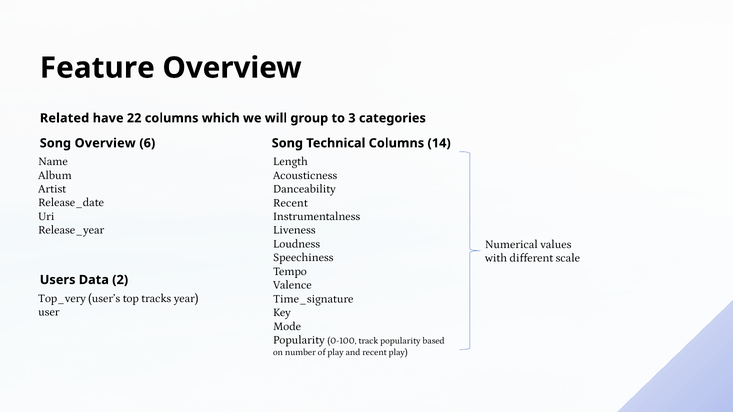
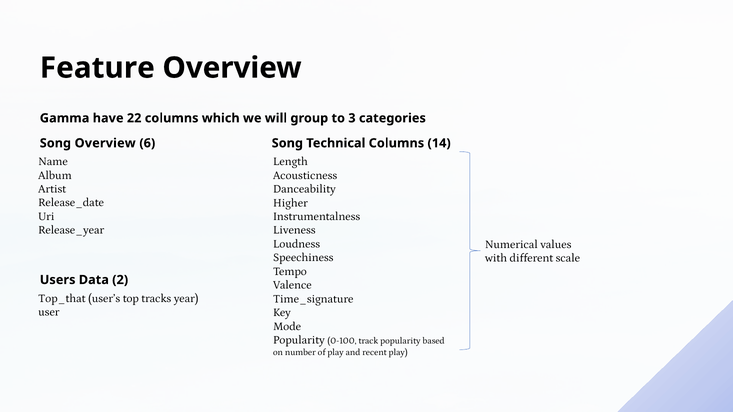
Related: Related -> Gamma (65, 118)
Recent: Recent -> Higher (290, 203)
Top_very: Top_very -> Top_that (62, 299)
